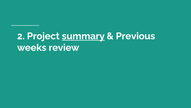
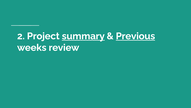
Previous underline: none -> present (135, 36)
